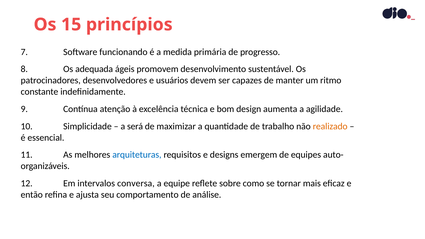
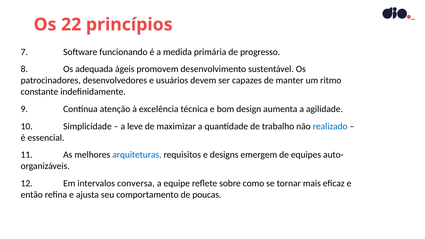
15: 15 -> 22 (71, 25)
será: será -> leve (135, 126)
realizado colour: orange -> blue (330, 126)
análise: análise -> poucas (207, 195)
